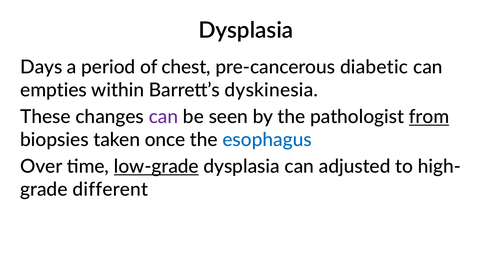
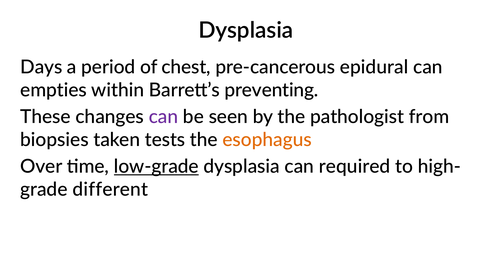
diabetic: diabetic -> epidural (374, 67)
dyskinesia: dyskinesia -> preventing (271, 90)
from underline: present -> none (429, 117)
once: once -> tests (165, 140)
esophagus colour: blue -> orange (267, 140)
adjusted: adjusted -> required (355, 167)
